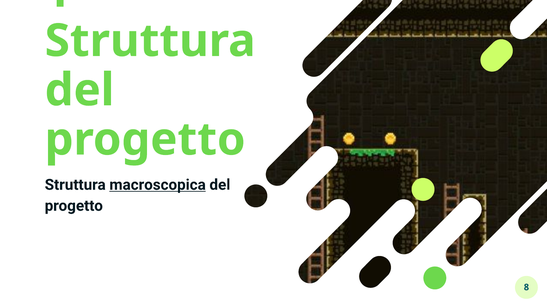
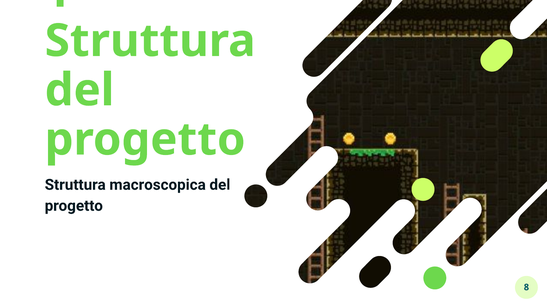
macroscopica underline: present -> none (158, 185)
